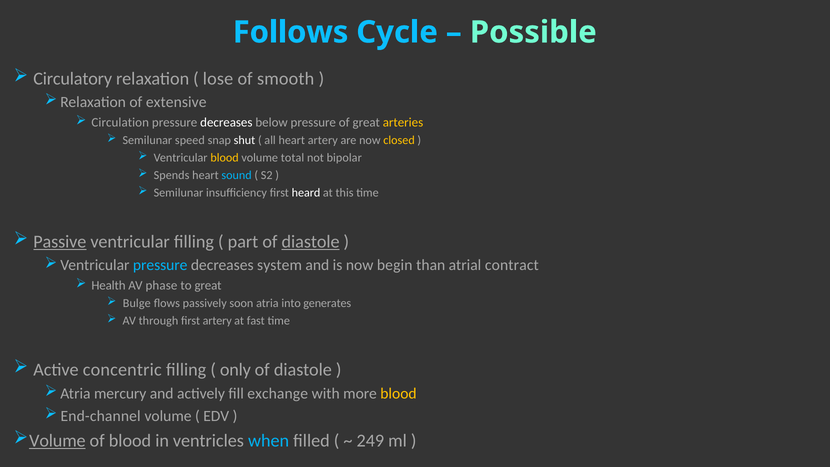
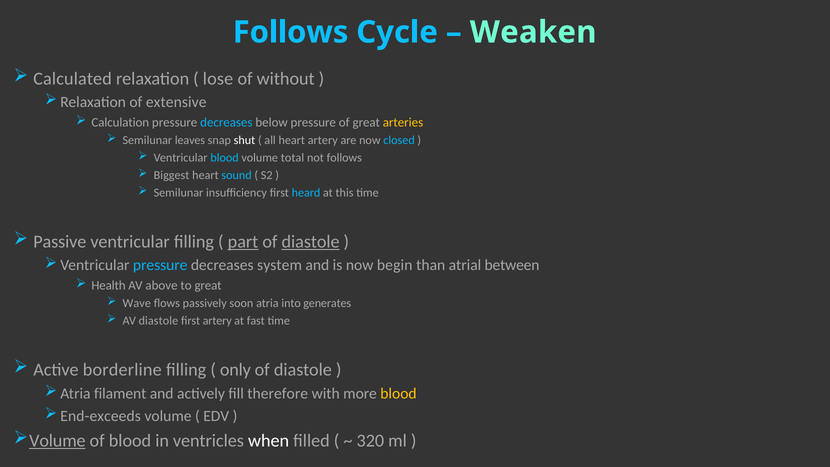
Possible: Possible -> Weaken (533, 32)
Circulatory: Circulatory -> Calculated (73, 78)
smooth: smooth -> without (286, 78)
Circulation: Circulation -> Calculation (120, 122)
decreases colour: white -> light blue (226, 122)
speed: speed -> leaves (190, 140)
closed colour: yellow -> light blue (399, 140)
blood colour: yellow -> light blue (225, 158)
not bipolar: bipolar -> follows (344, 158)
Spends: Spends -> Biggest (172, 175)
heard colour: white -> light blue (306, 192)
Passive underline: present -> none (60, 242)
part underline: none -> present (243, 242)
contract: contract -> between (512, 265)
phase: phase -> above (162, 285)
Bulge: Bulge -> Wave (137, 303)
AV through: through -> diastole (158, 321)
concentric: concentric -> borderline (122, 370)
mercury: mercury -> filament (120, 393)
exchange: exchange -> therefore (278, 393)
End-channel: End-channel -> End-exceeds (101, 416)
when colour: light blue -> white (269, 441)
249: 249 -> 320 (370, 441)
